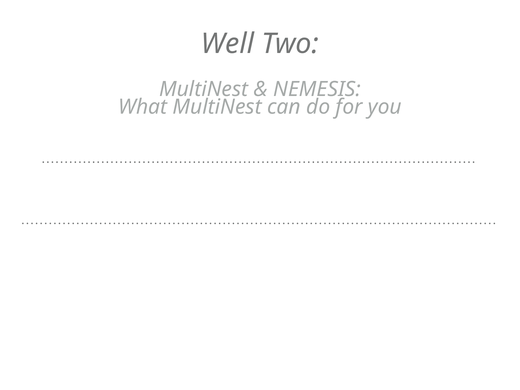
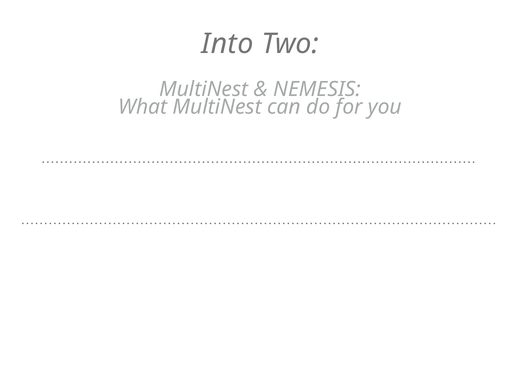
Well: Well -> Into (227, 44)
